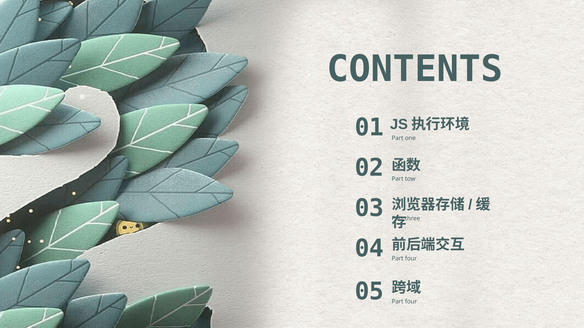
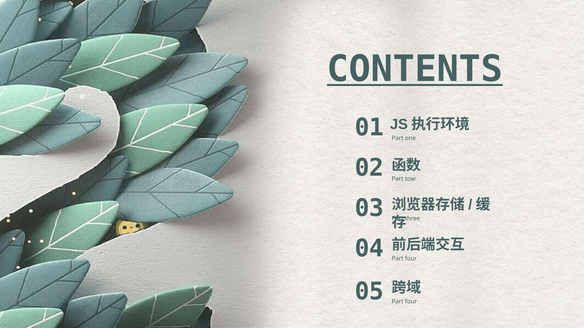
CONTENTS underline: none -> present (415, 69)
